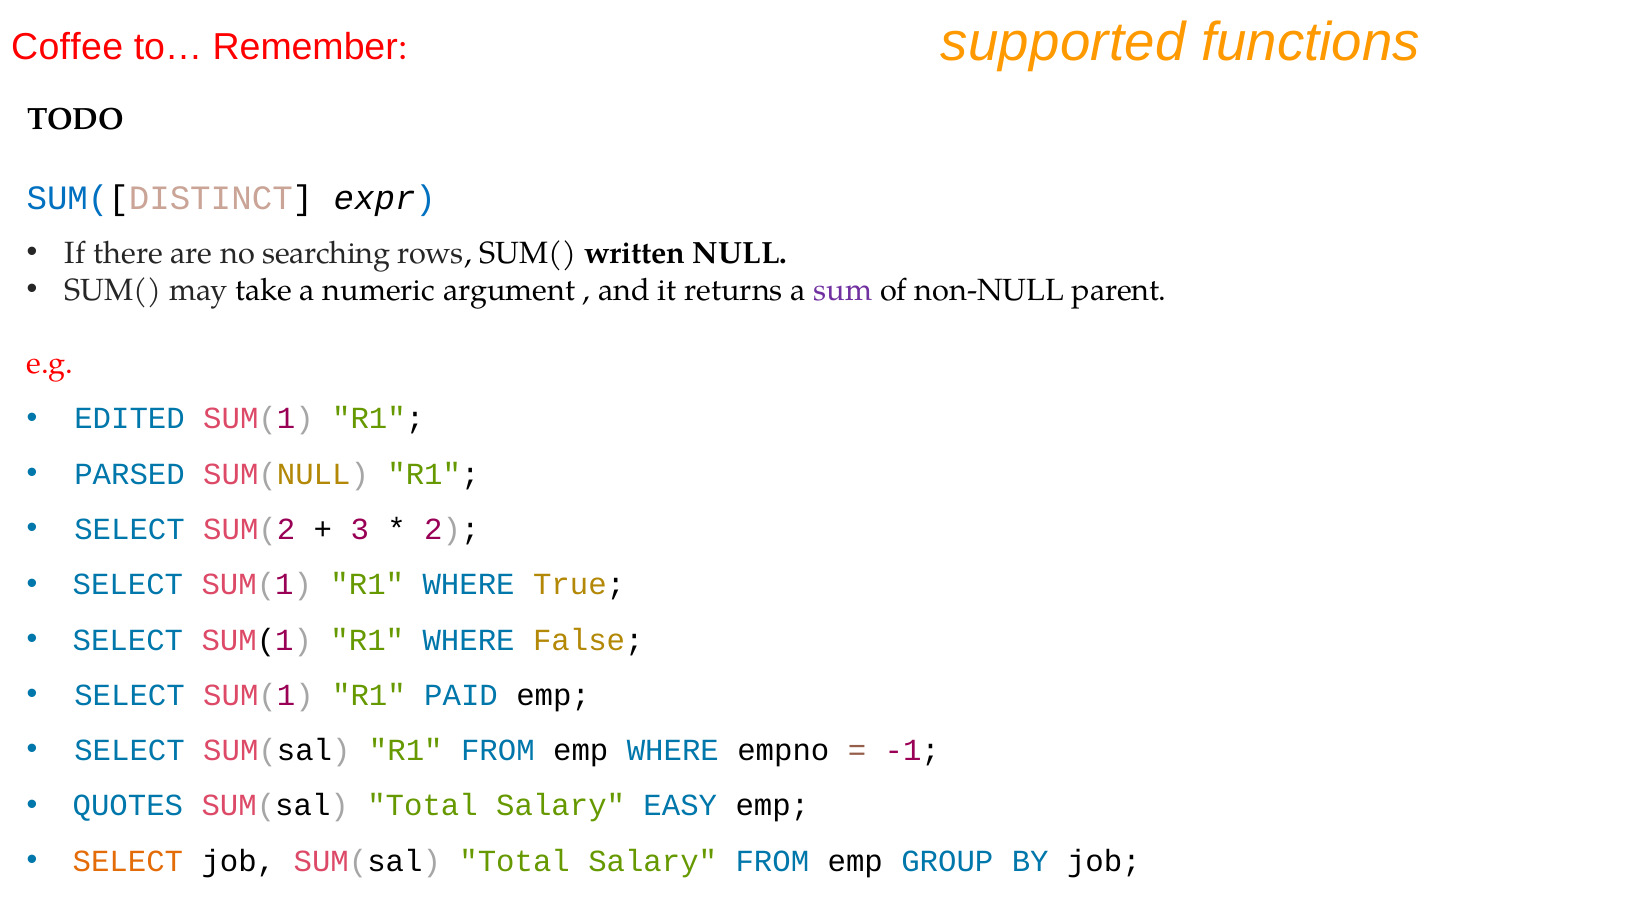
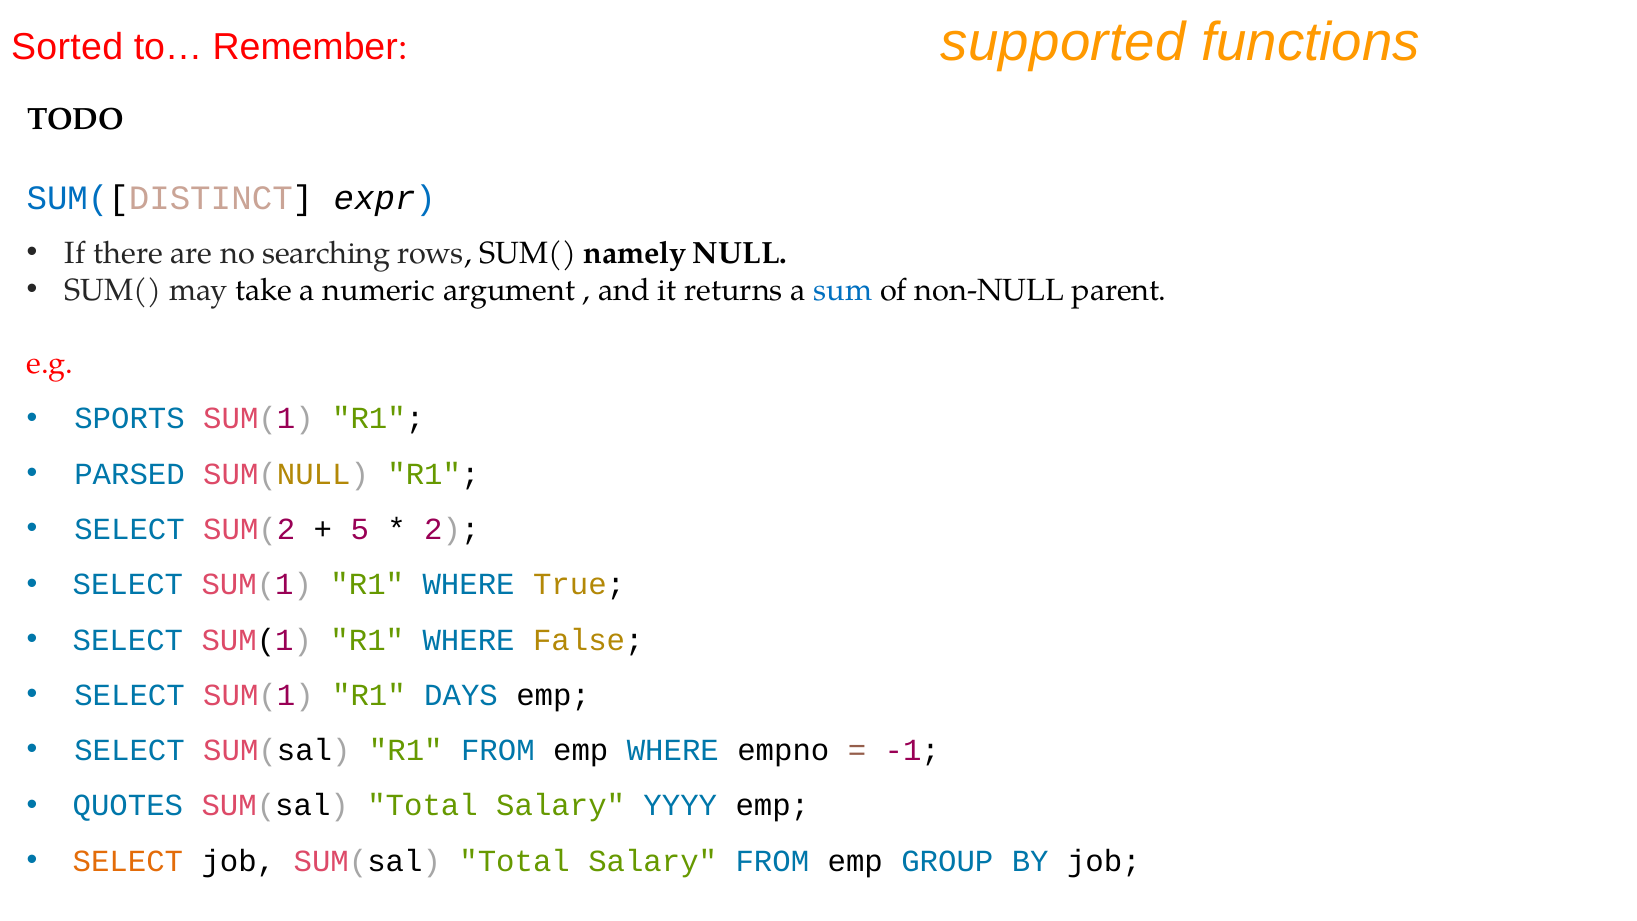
Coffee: Coffee -> Sorted (67, 47)
written: written -> namely (635, 253)
sum colour: purple -> blue (843, 290)
EDITED: EDITED -> SPORTS (130, 419)
3: 3 -> 5 (360, 529)
PAID: PAID -> DAYS (461, 695)
EASY: EASY -> YYYY (680, 805)
